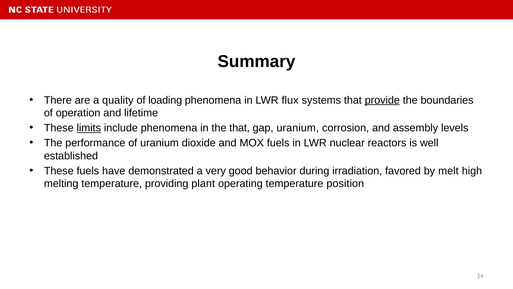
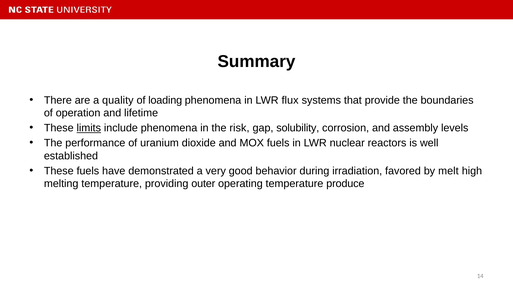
provide underline: present -> none (382, 100)
the that: that -> risk (239, 128)
gap uranium: uranium -> solubility (298, 128)
plant: plant -> outer (203, 183)
position: position -> produce (345, 183)
